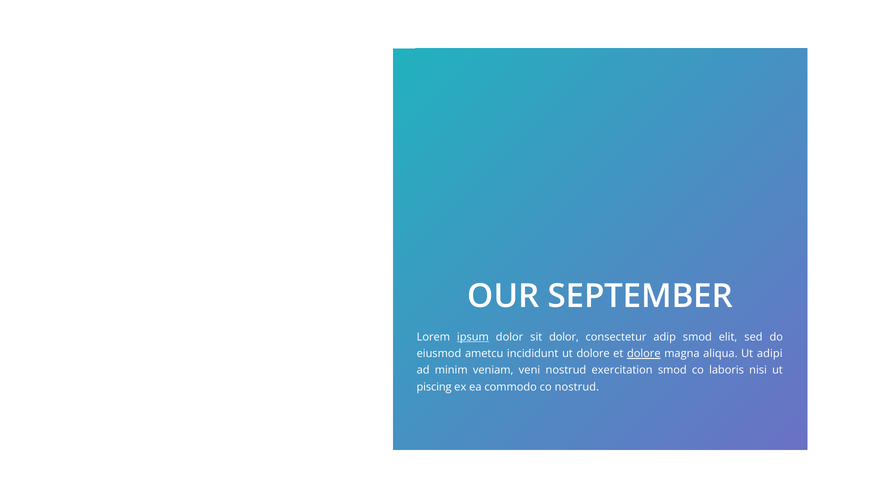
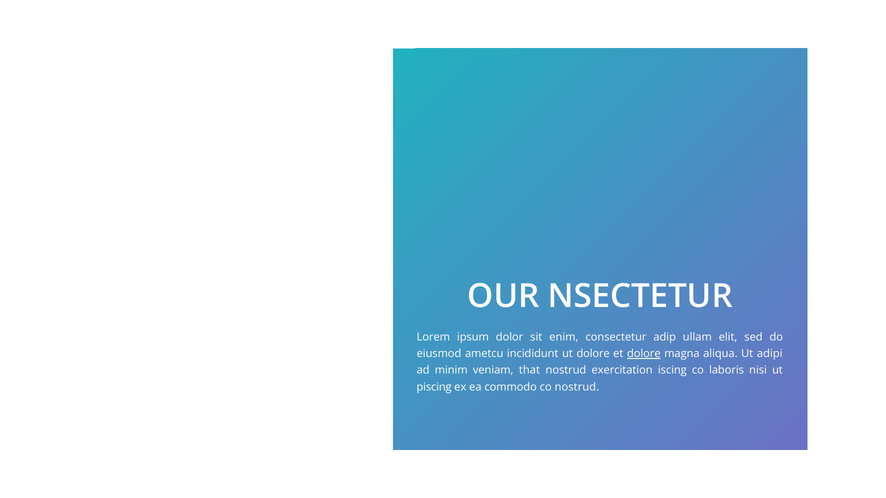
SEPTEMBER: SEPTEMBER -> NSECTETUR (640, 296)
ipsum underline: present -> none (473, 337)
sit dolor: dolor -> enim (564, 337)
adip smod: smod -> ullam (697, 337)
veni: veni -> that (529, 371)
exercitation smod: smod -> iscing (672, 371)
